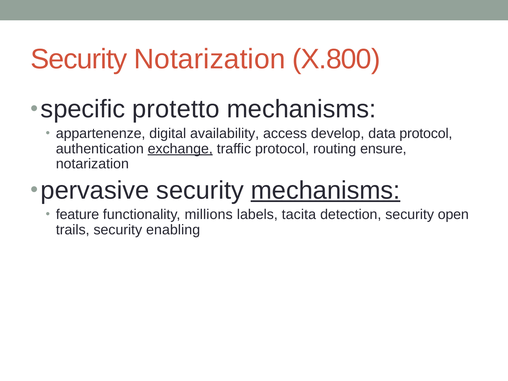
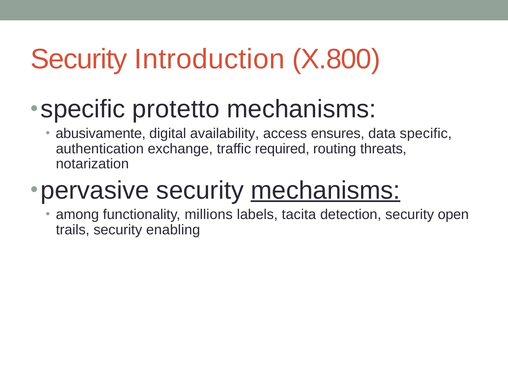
Security Notarization: Notarization -> Introduction (210, 59)
appartenenze: appartenenze -> abusivamente (101, 133)
develop: develop -> ensures (338, 133)
data protocol: protocol -> specific (426, 133)
exchange underline: present -> none (180, 149)
traffic protocol: protocol -> required (282, 149)
ensure: ensure -> threats (383, 149)
feature: feature -> among (77, 215)
